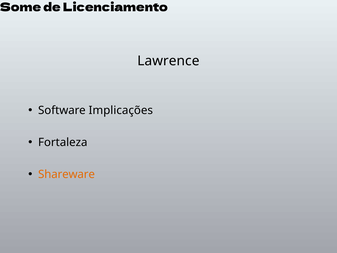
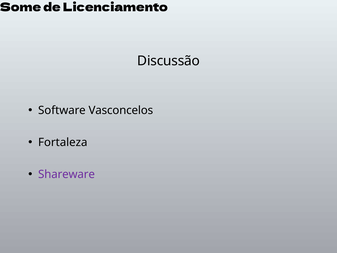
Lawrence: Lawrence -> Discussão (169, 61)
Implicações: Implicações -> Vasconcelos (121, 110)
Shareware colour: orange -> purple (66, 174)
